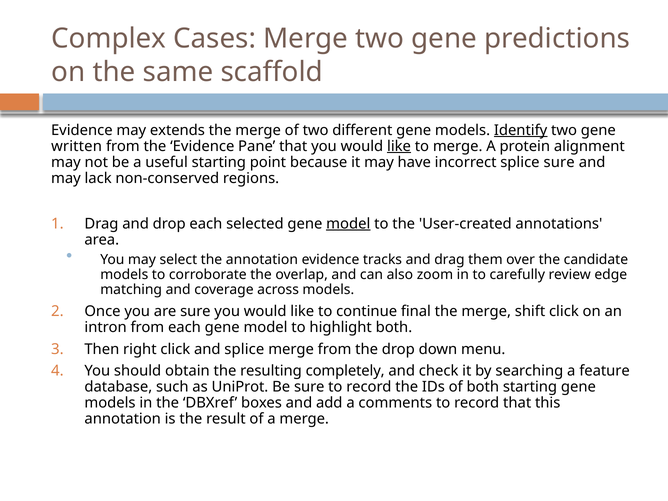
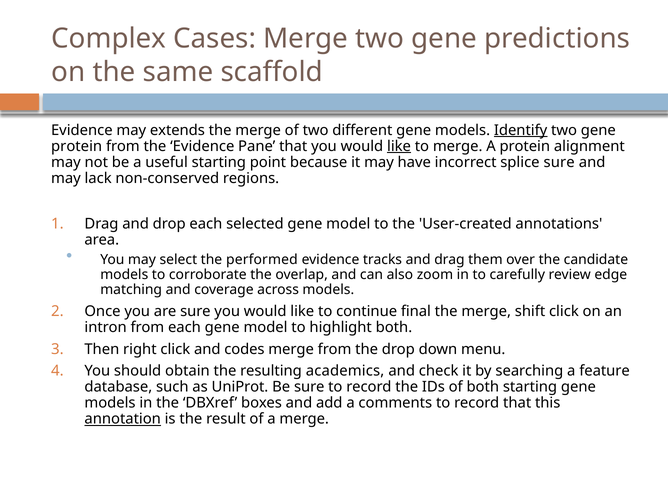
written: written -> protein (77, 146)
model underline: present -> none (348, 224)
the annotation: annotation -> performed (262, 260)
and splice: splice -> codes (244, 349)
completely: completely -> academics (345, 371)
annotation underline: none -> present (123, 419)
